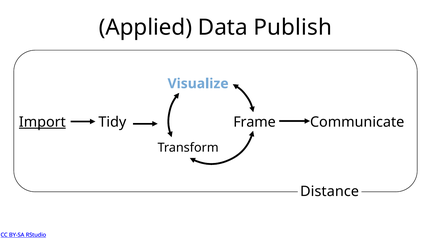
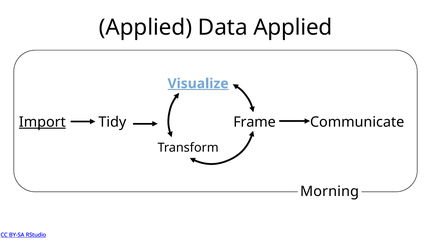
Data Publish: Publish -> Applied (293, 28)
Visualize underline: none -> present (198, 84)
Distance: Distance -> Morning (330, 192)
